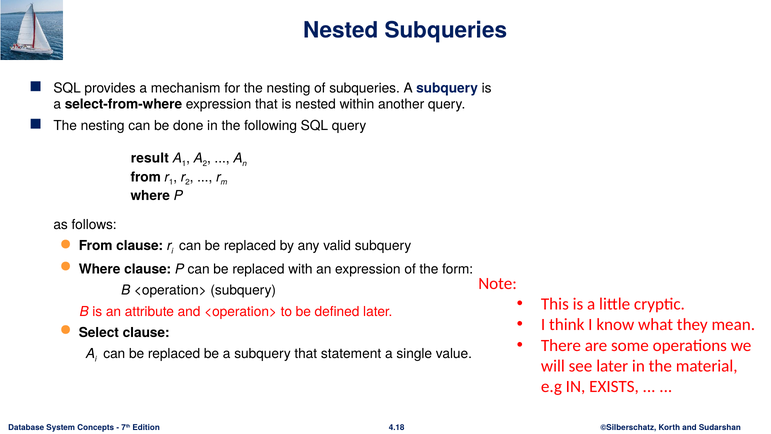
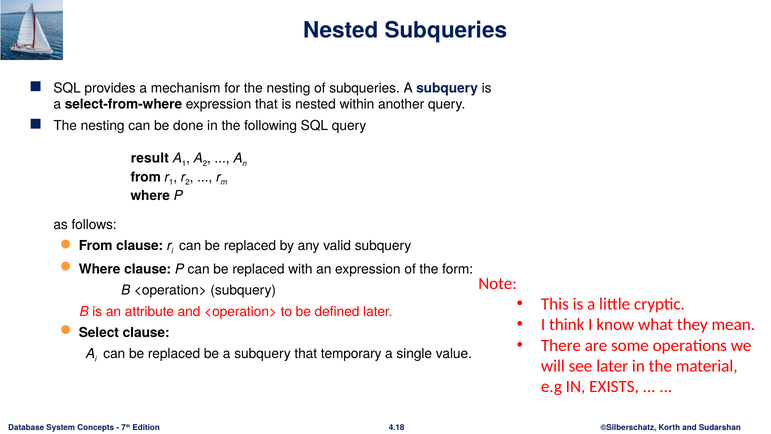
statement: statement -> temporary (351, 354)
